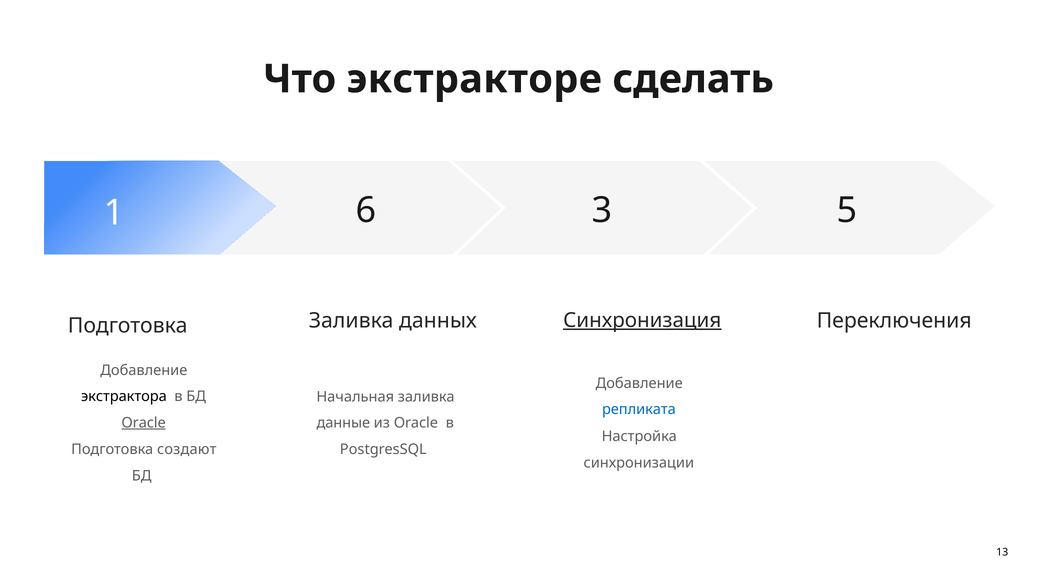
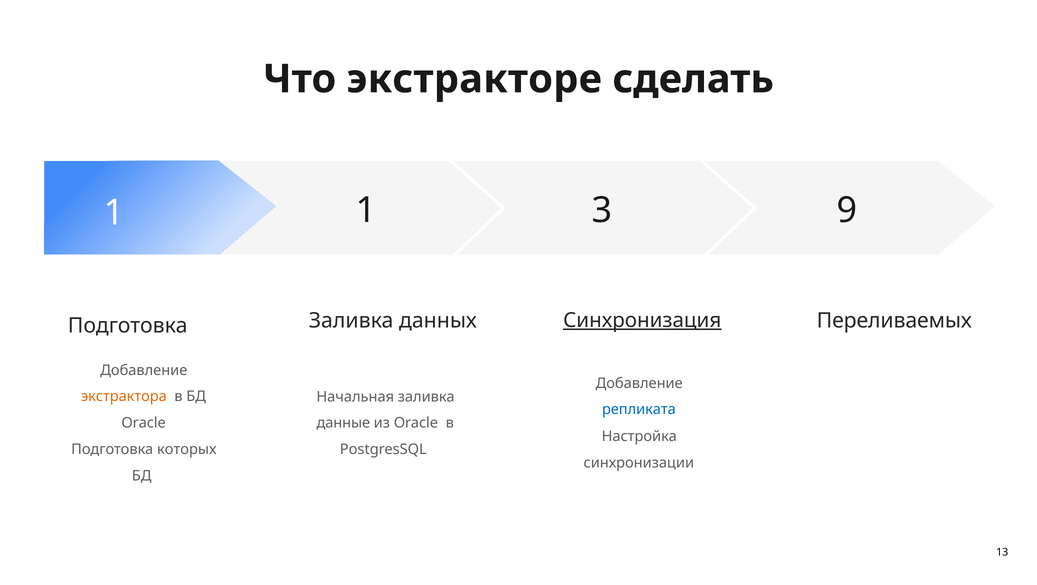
1 6: 6 -> 1 (366, 210)
5: 5 -> 9 (847, 210)
Переключения: Переключения -> Переливаемых (894, 321)
экстрактора colour: black -> orange (124, 396)
Oracle underline: present -> none (144, 422)
создают: создают -> которых (187, 449)
